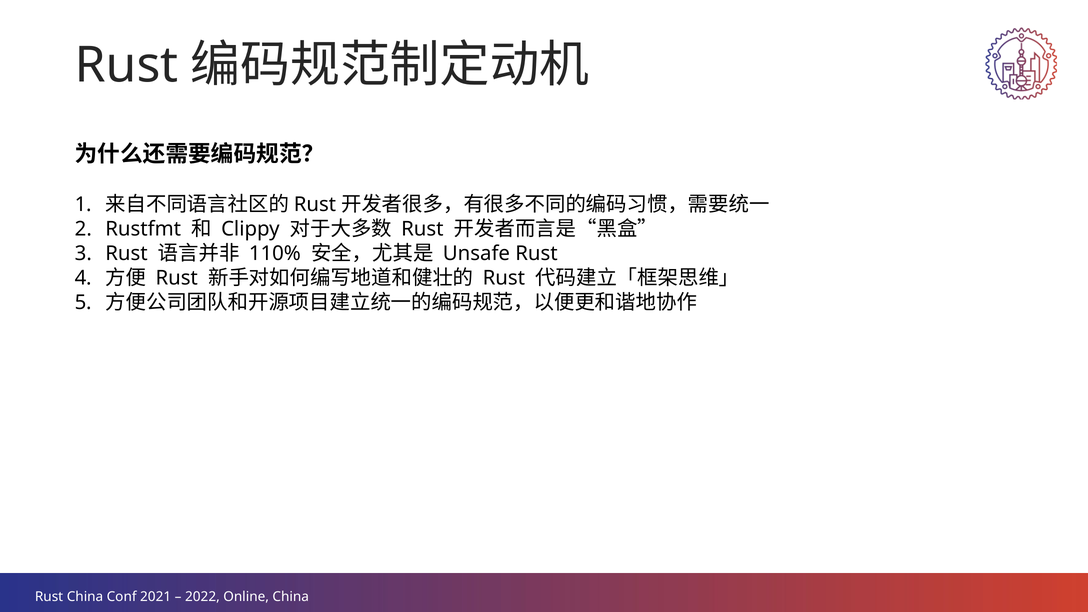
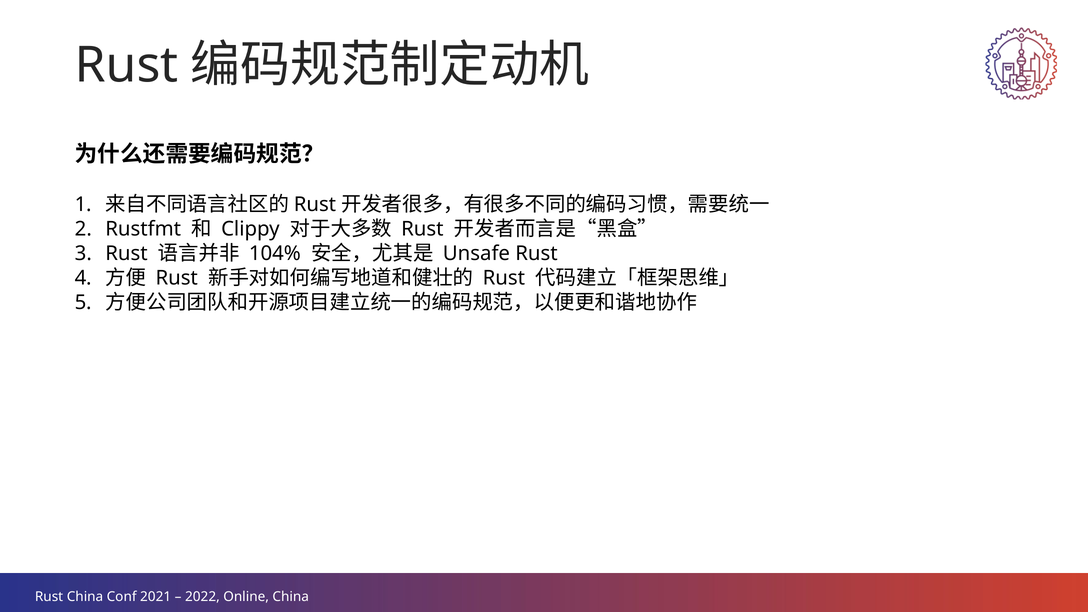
110%: 110% -> 104% (275, 254)
